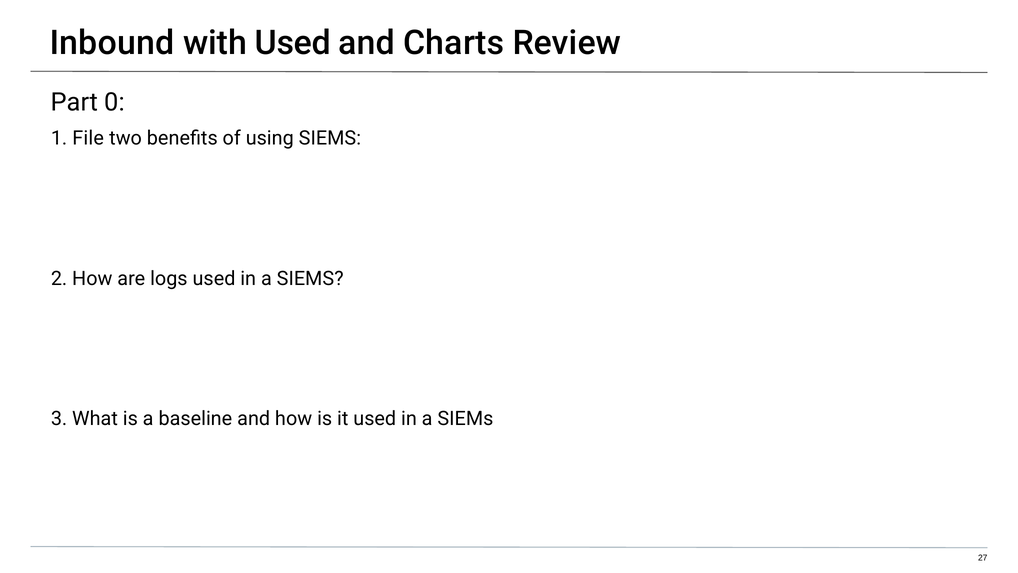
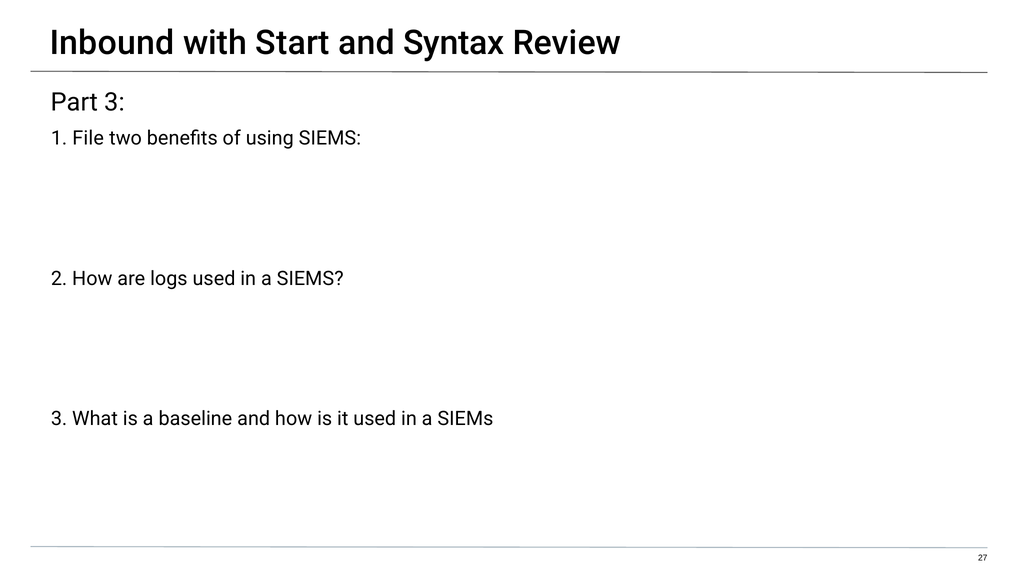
with Used: Used -> Start (293, 43)
Charts: Charts -> Syntax (454, 43)
Part 0: 0 -> 3 (115, 103)
